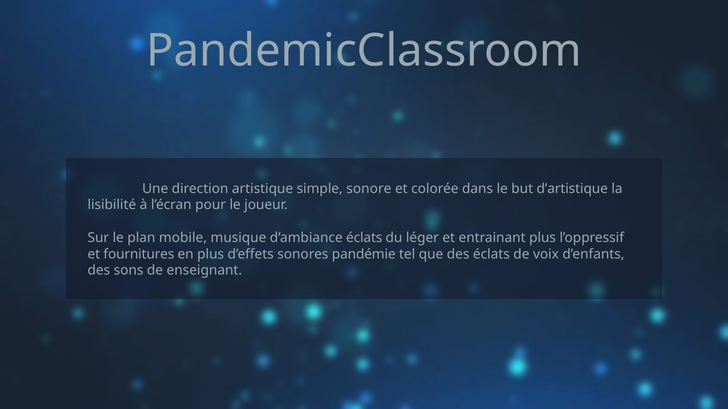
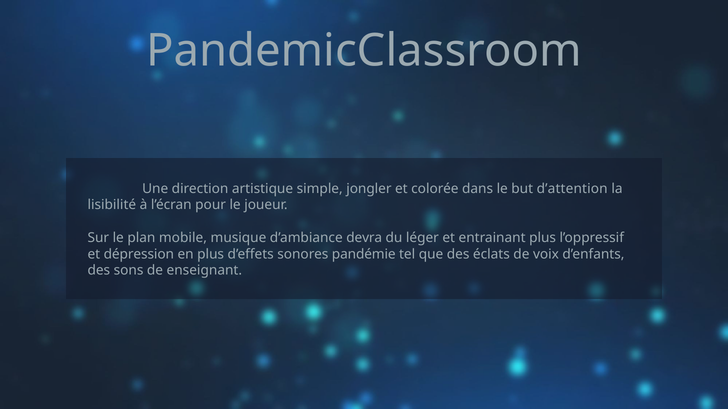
sonore: sonore -> jongler (369, 189)
d’artistique: d’artistique -> d’attention (572, 189)
d’ambiance éclats: éclats -> devra (364, 238)
fournitures: fournitures -> dépression (139, 254)
